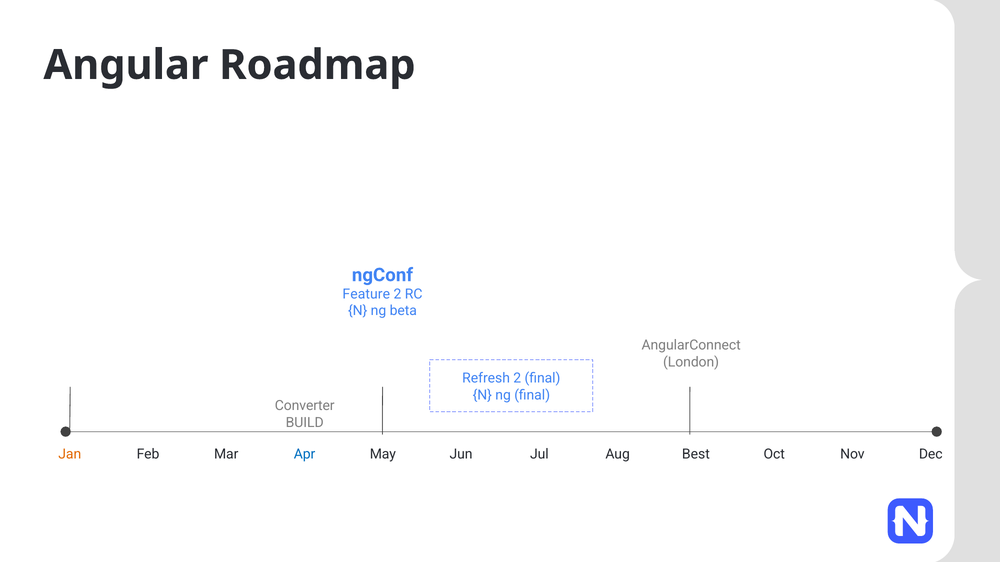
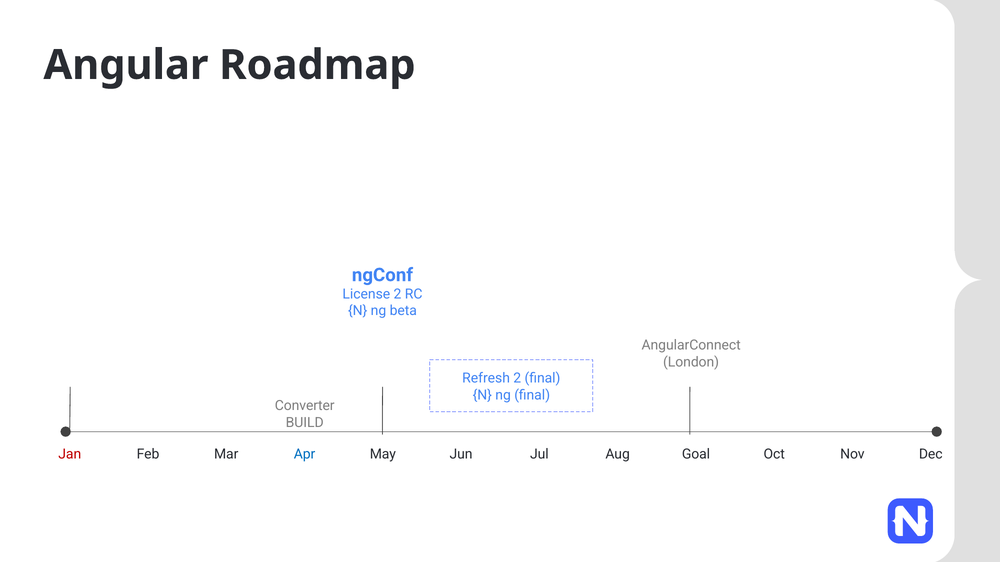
Feature: Feature -> License (366, 294)
Jan colour: orange -> red (70, 454)
Best: Best -> Goal (696, 454)
